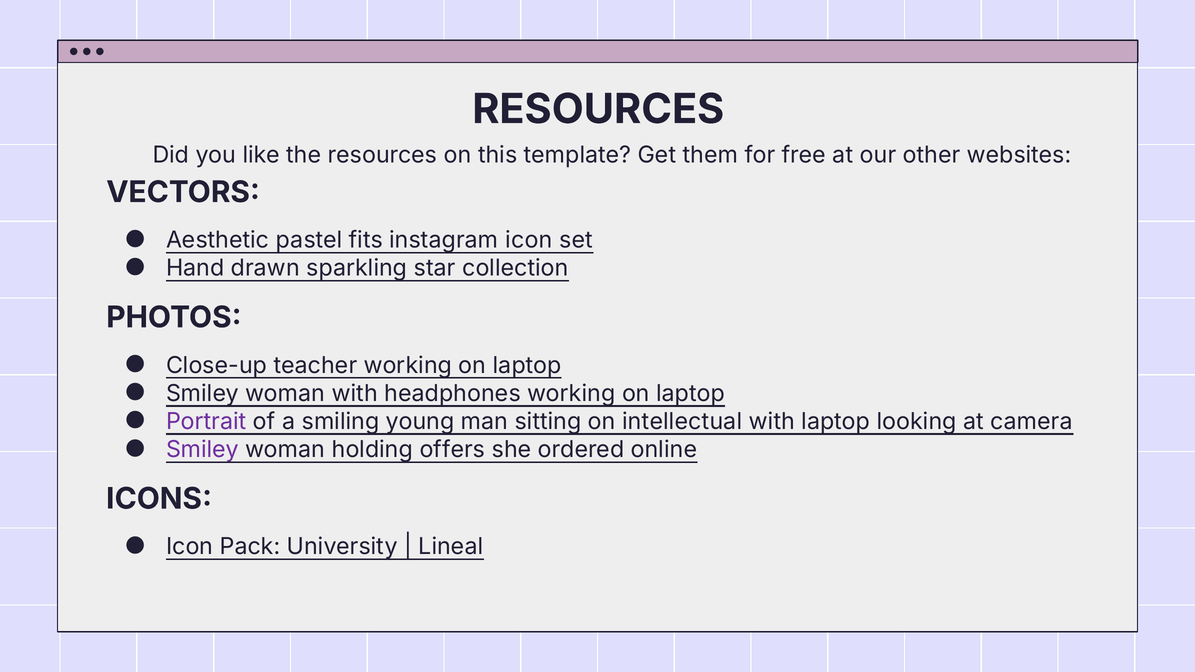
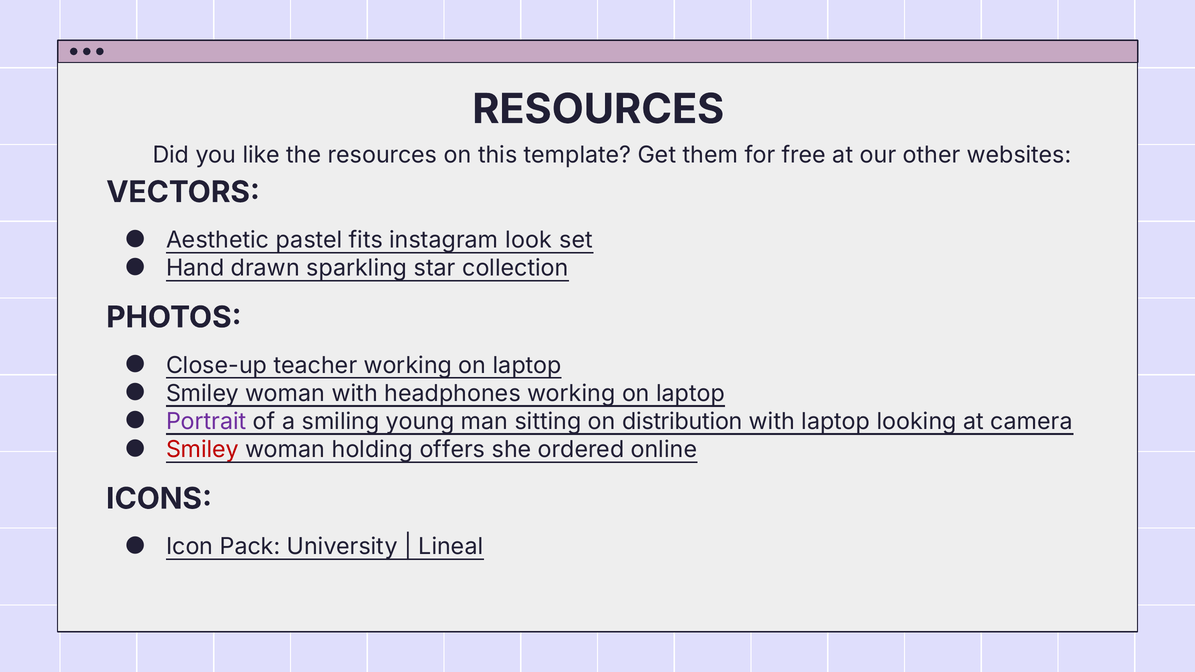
instagram icon: icon -> look (529, 240)
intellectual: intellectual -> distribution (682, 422)
Smiley colour: purple -> red (202, 450)
